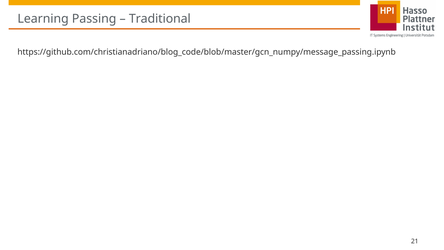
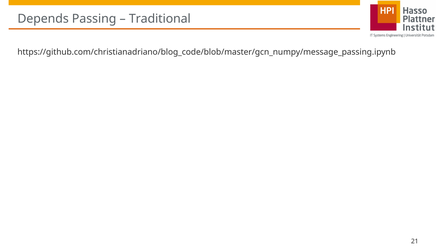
Learning: Learning -> Depends (43, 19)
